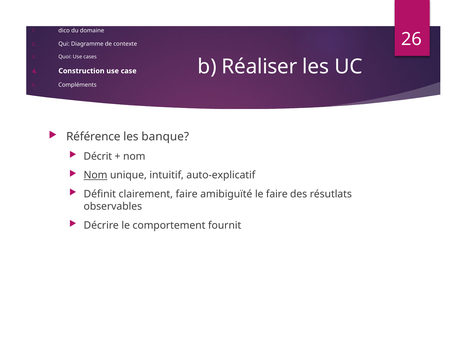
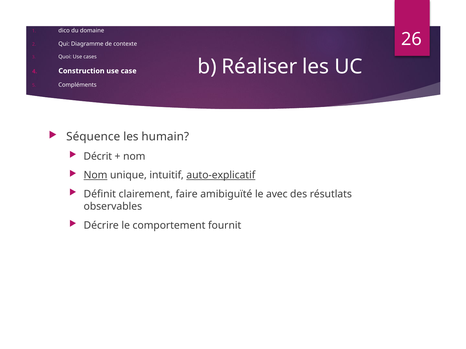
Référence: Référence -> Séquence (93, 137)
banque: banque -> humain (165, 137)
auto-explicatif underline: none -> present (221, 175)
le faire: faire -> avec (277, 194)
